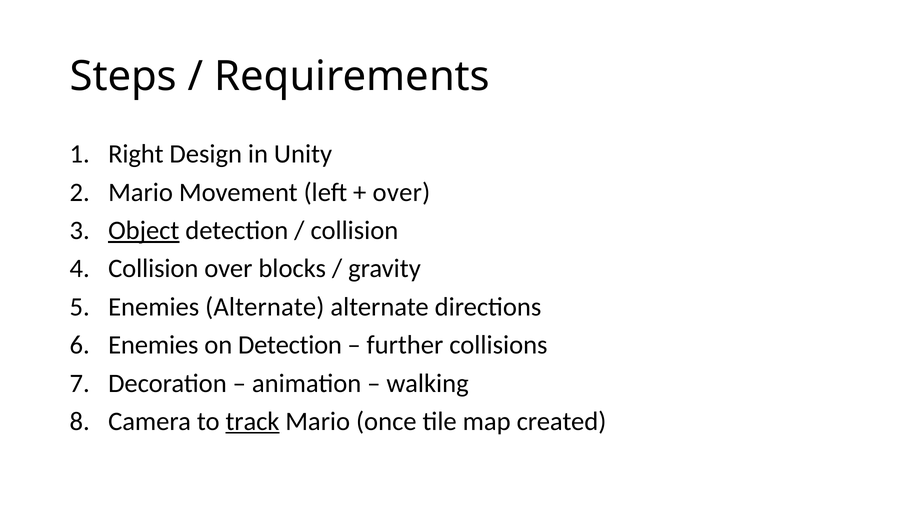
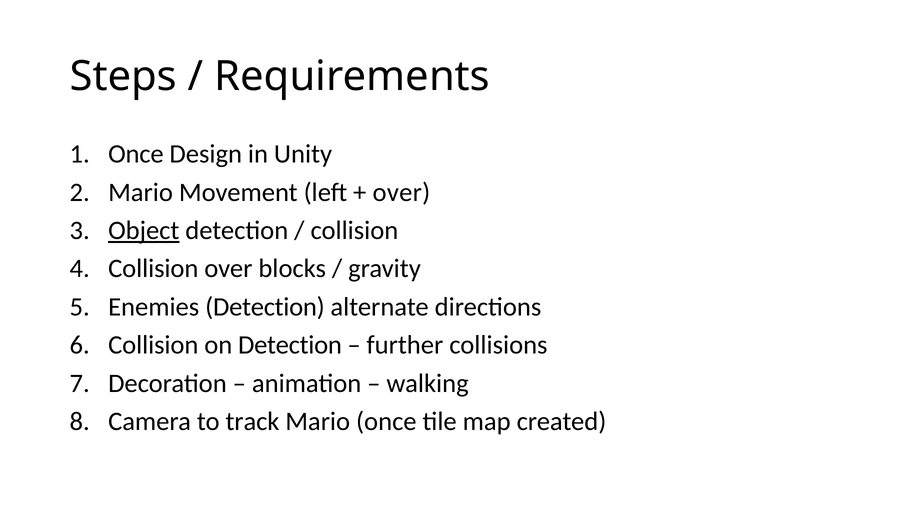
Right: Right -> Once (136, 154)
Enemies Alternate: Alternate -> Detection (265, 307)
Enemies: Enemies -> Collision (153, 345)
track underline: present -> none (252, 422)
